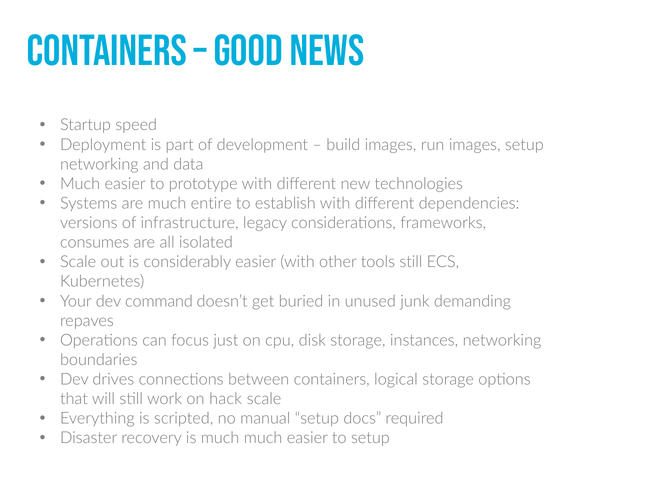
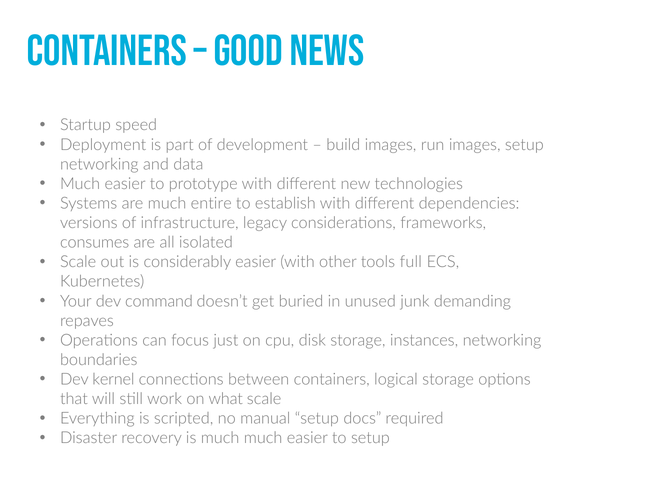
tools still: still -> full (411, 262)
drives: drives -> kernel (113, 379)
hack: hack -> what (226, 398)
